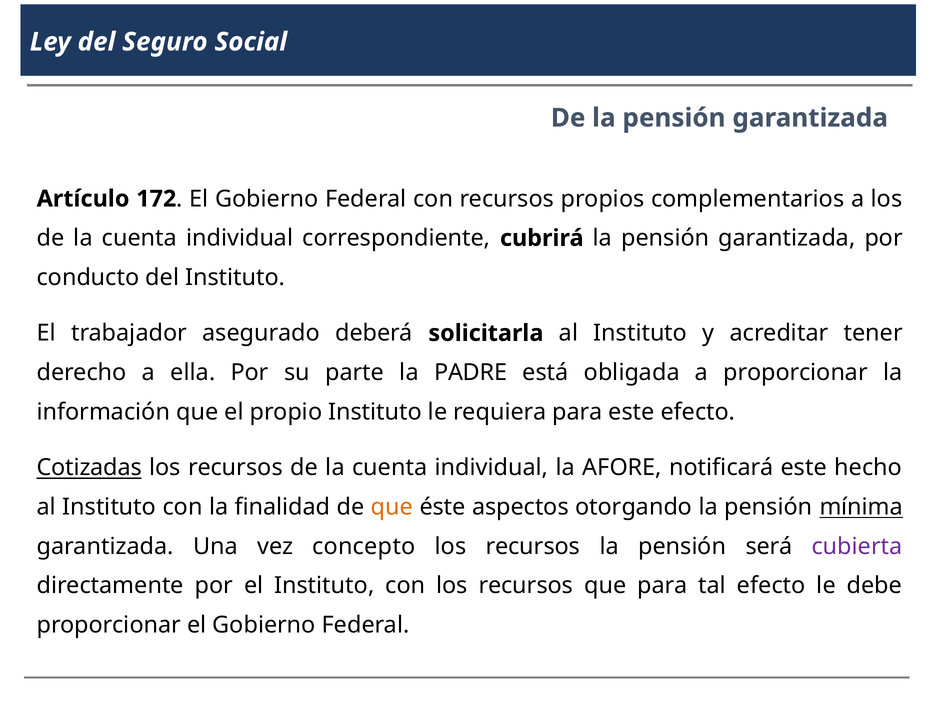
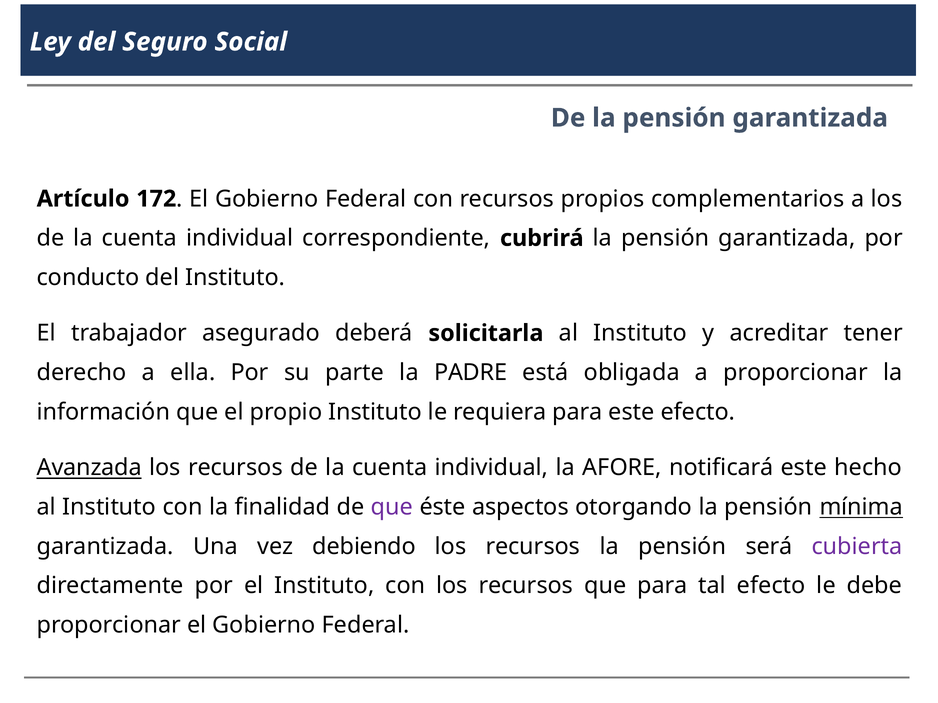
Cotizadas: Cotizadas -> Avanzada (89, 468)
que colour: orange -> purple (392, 507)
concepto: concepto -> debiendo (364, 547)
